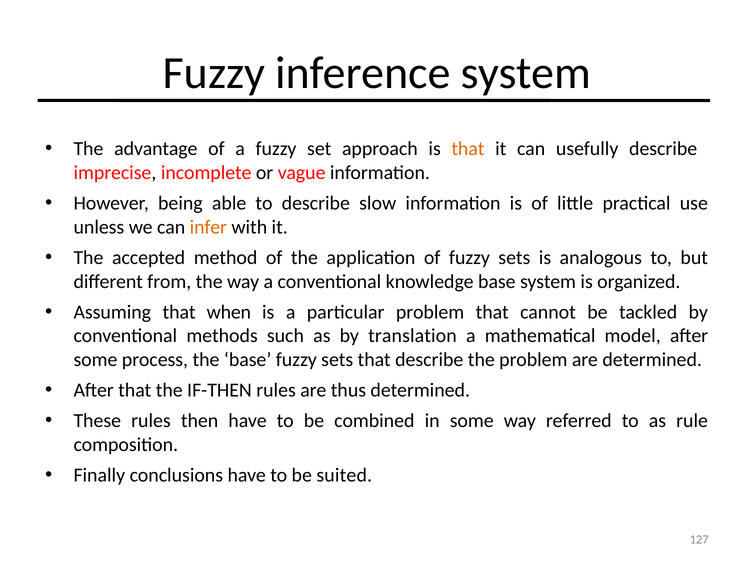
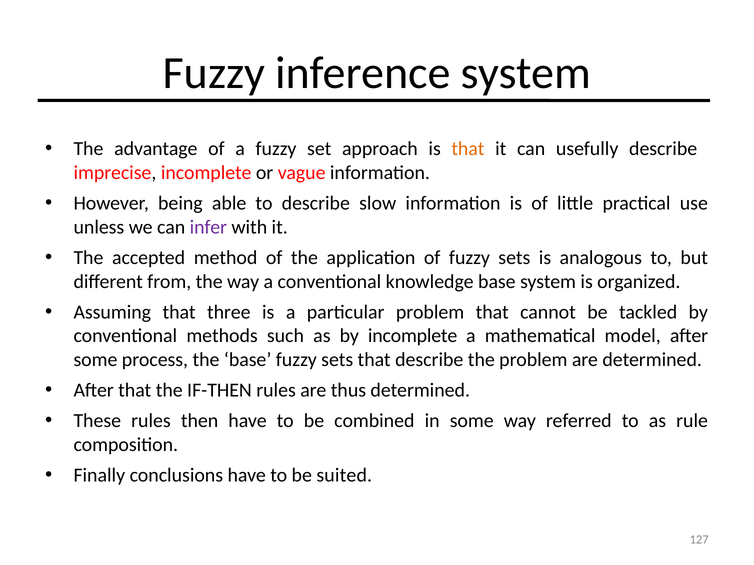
infer colour: orange -> purple (208, 227)
when: when -> three (229, 312)
by translation: translation -> incomplete (413, 336)
